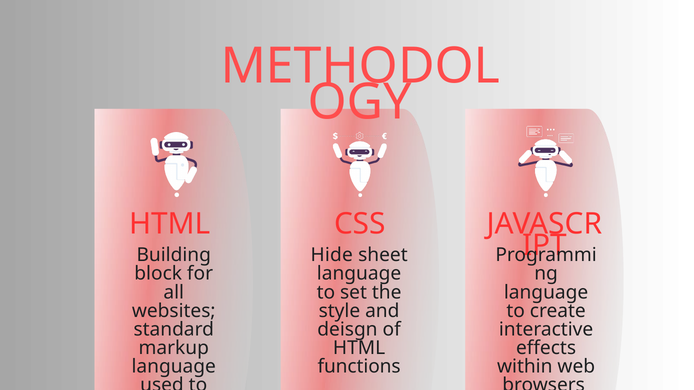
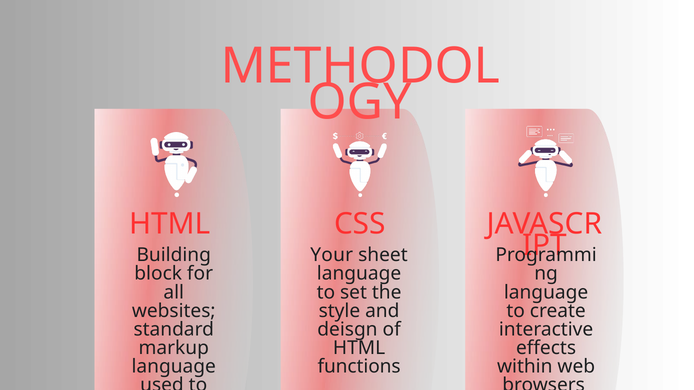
Hide: Hide -> Your (332, 255)
